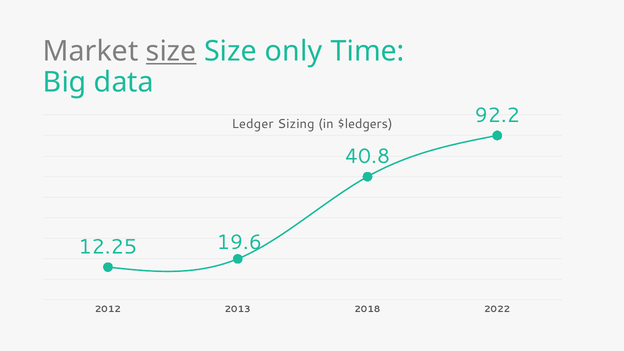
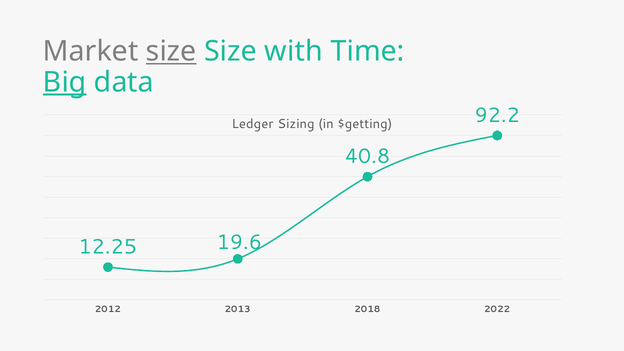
only: only -> with (294, 51)
Big underline: none -> present (65, 82)
$ledgers: $ledgers -> $getting (365, 124)
